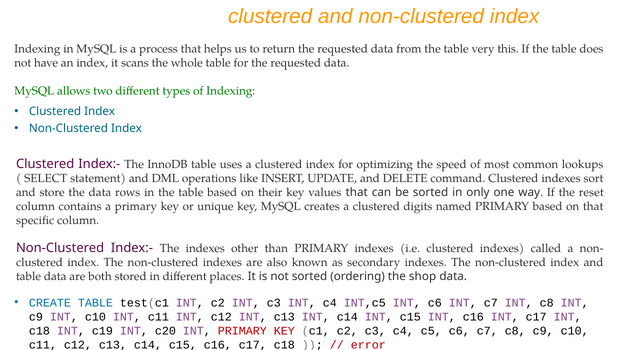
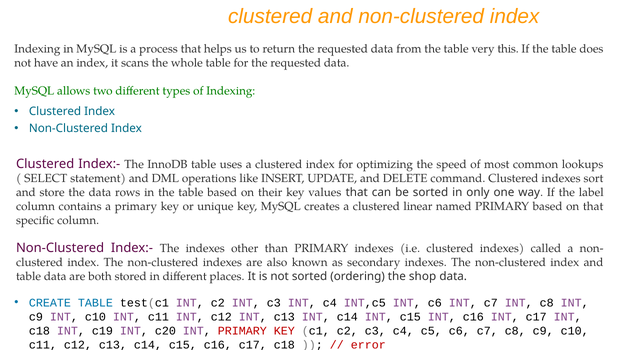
reset: reset -> label (591, 193)
digits: digits -> linear (418, 207)
